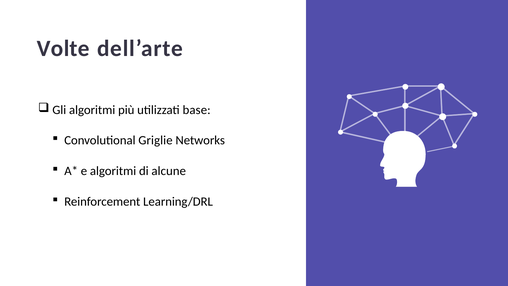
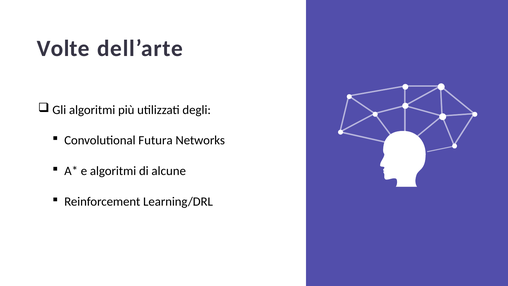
base: base -> degli (197, 110)
Griglie: Griglie -> Futura (156, 140)
